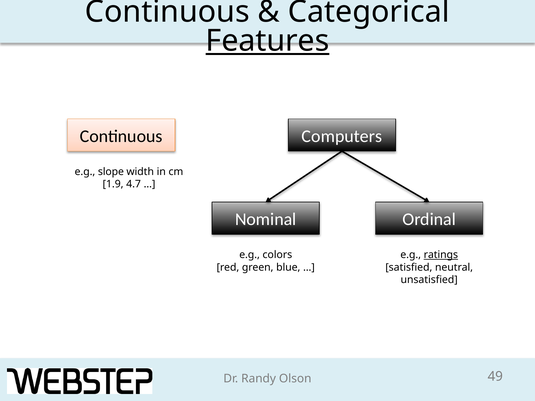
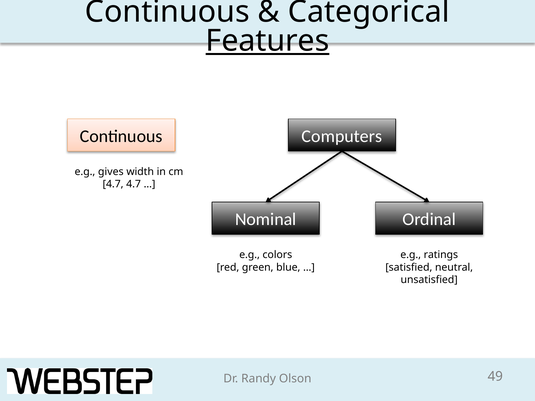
slope: slope -> gives (111, 172)
1.9: 1.9 -> 4.7 (113, 184)
ratings underline: present -> none (441, 255)
